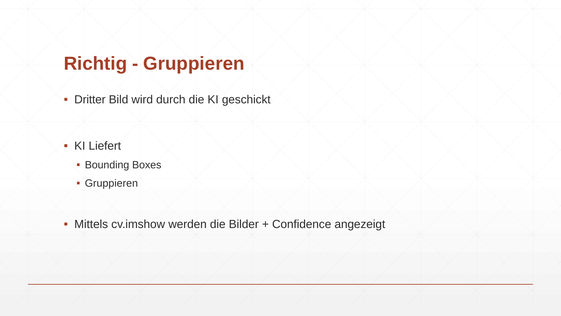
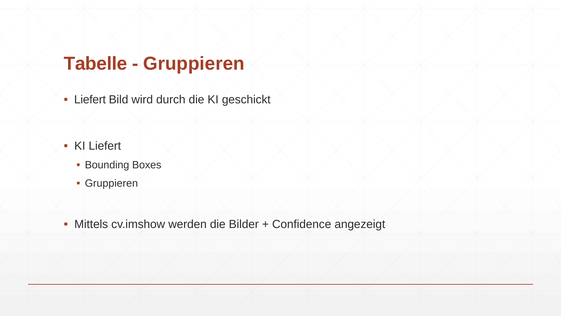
Richtig: Richtig -> Tabelle (96, 63)
Dritter: Dritter -> Liefert (90, 100)
